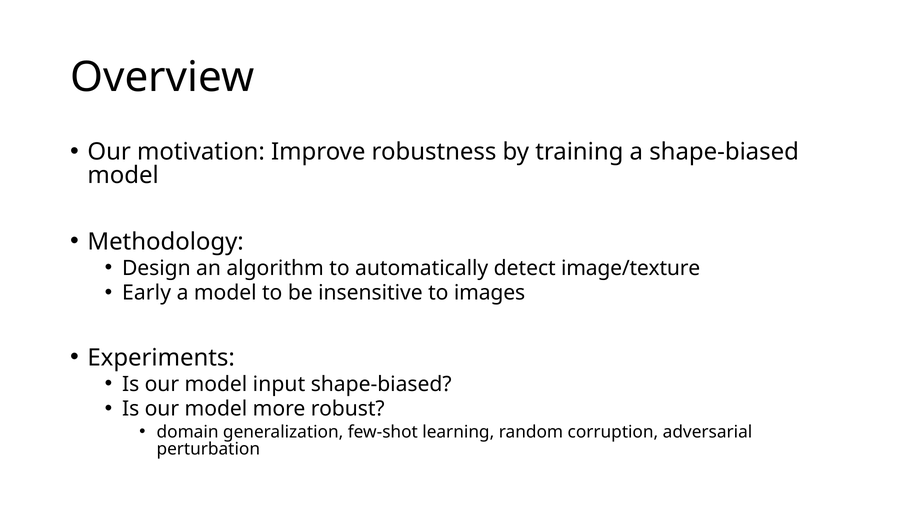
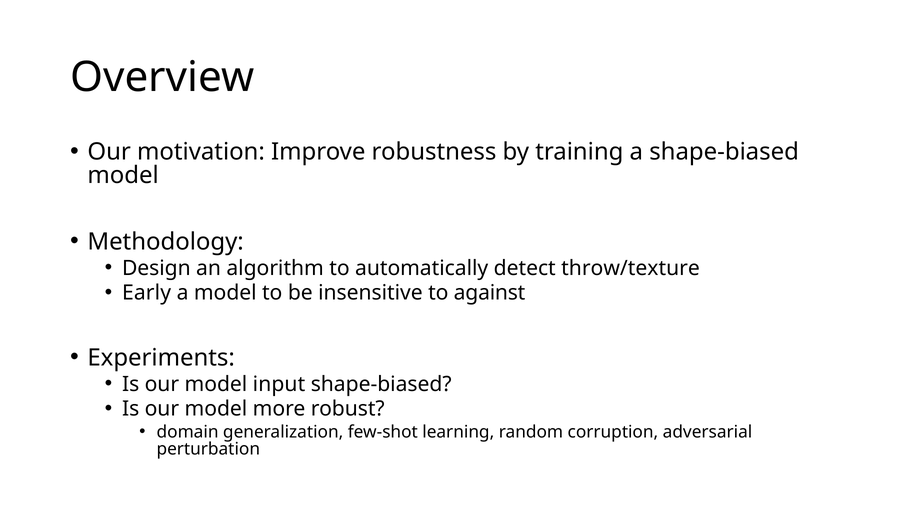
image/texture: image/texture -> throw/texture (631, 268)
images: images -> against (490, 293)
